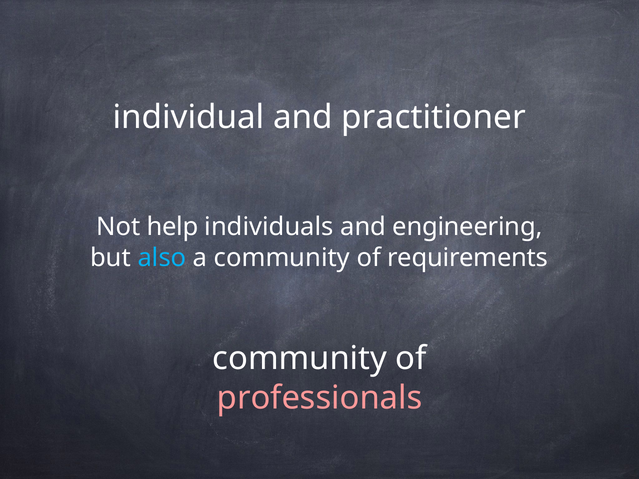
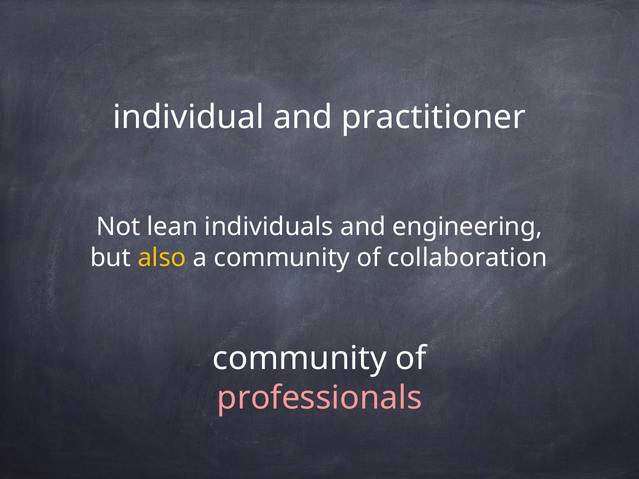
help: help -> lean (172, 227)
also colour: light blue -> yellow (162, 258)
requirements: requirements -> collaboration (467, 258)
